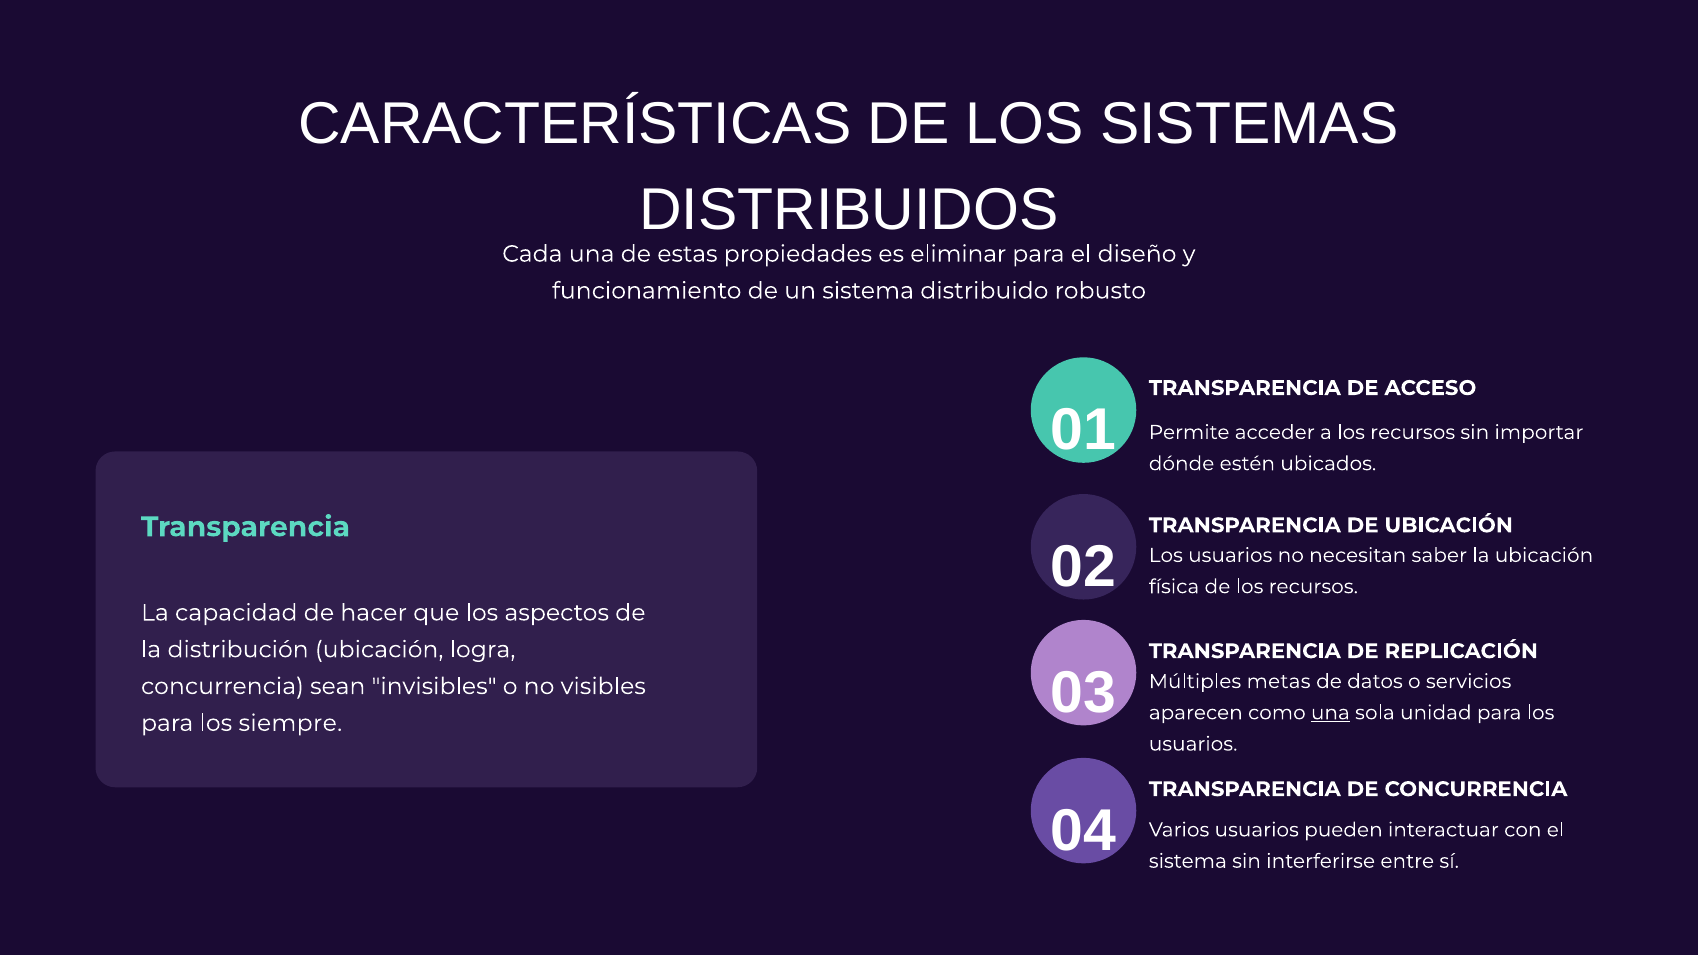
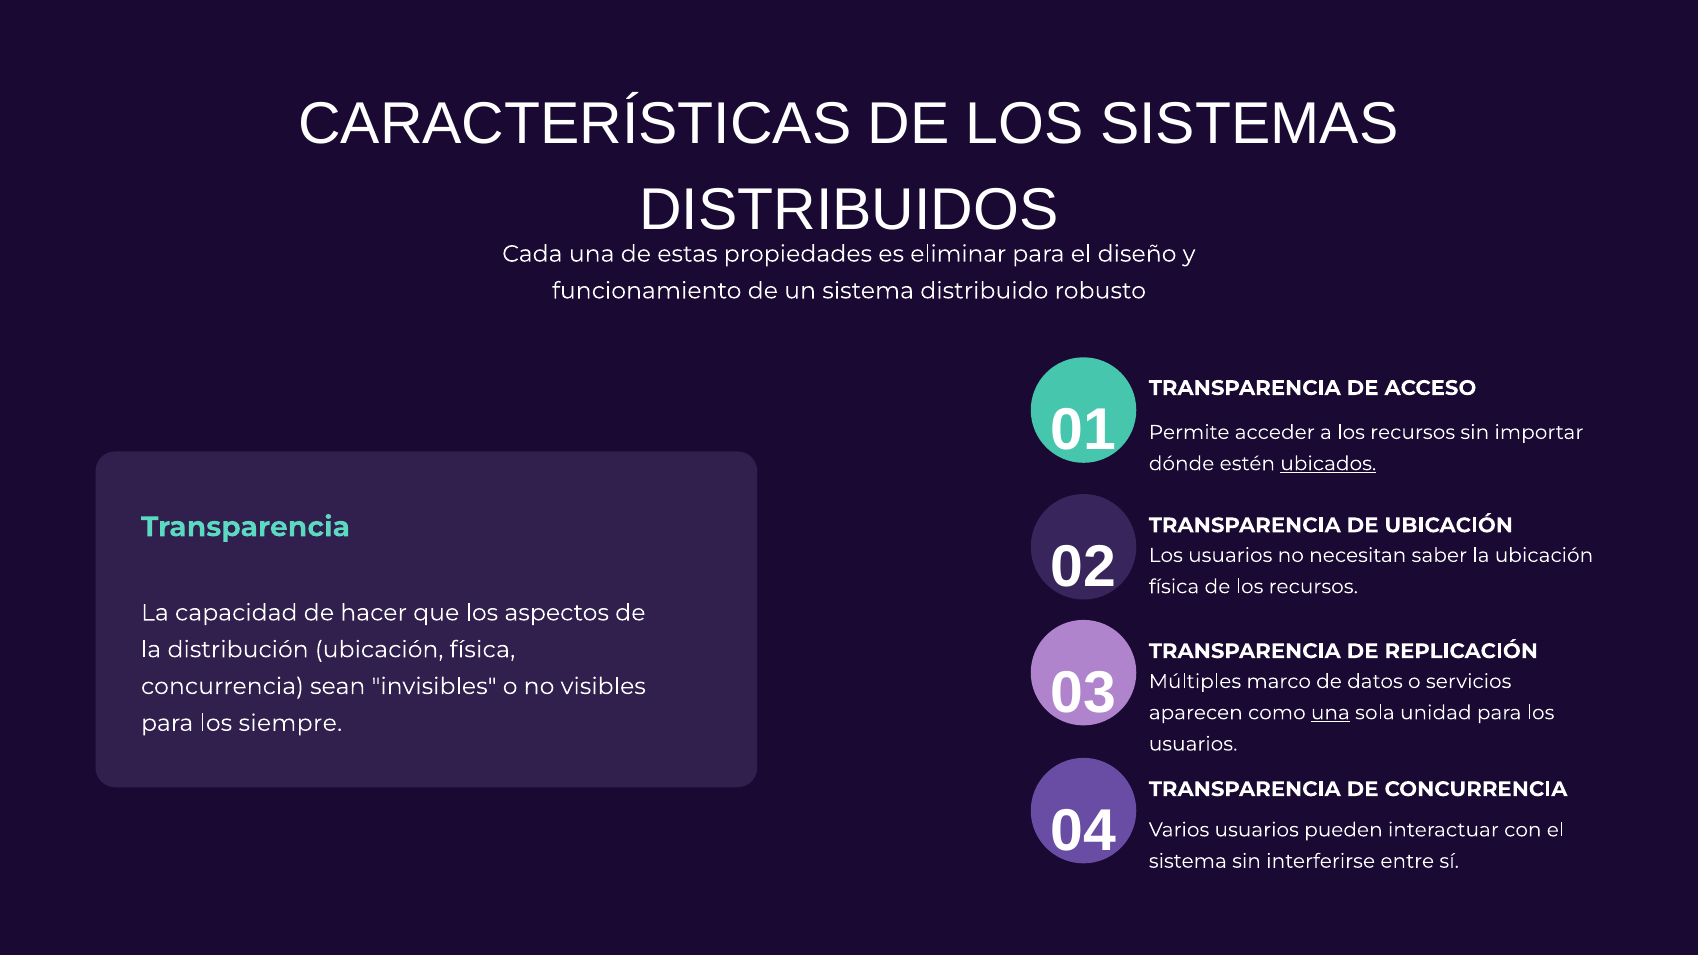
ubicados underline: none -> present (1328, 464)
distribución ubicación logra: logra -> física (482, 650)
metas: metas -> marco (1279, 682)
